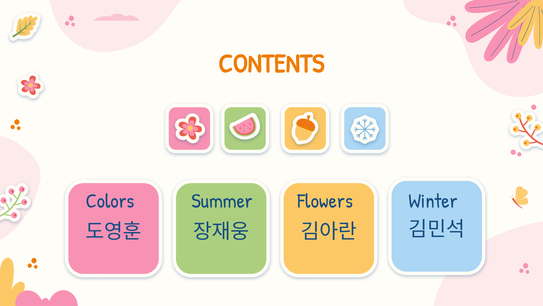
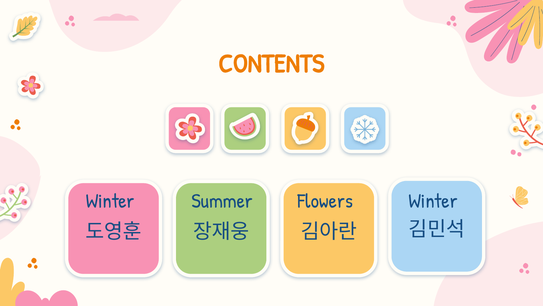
Colors: Colors -> Winter (110, 201)
